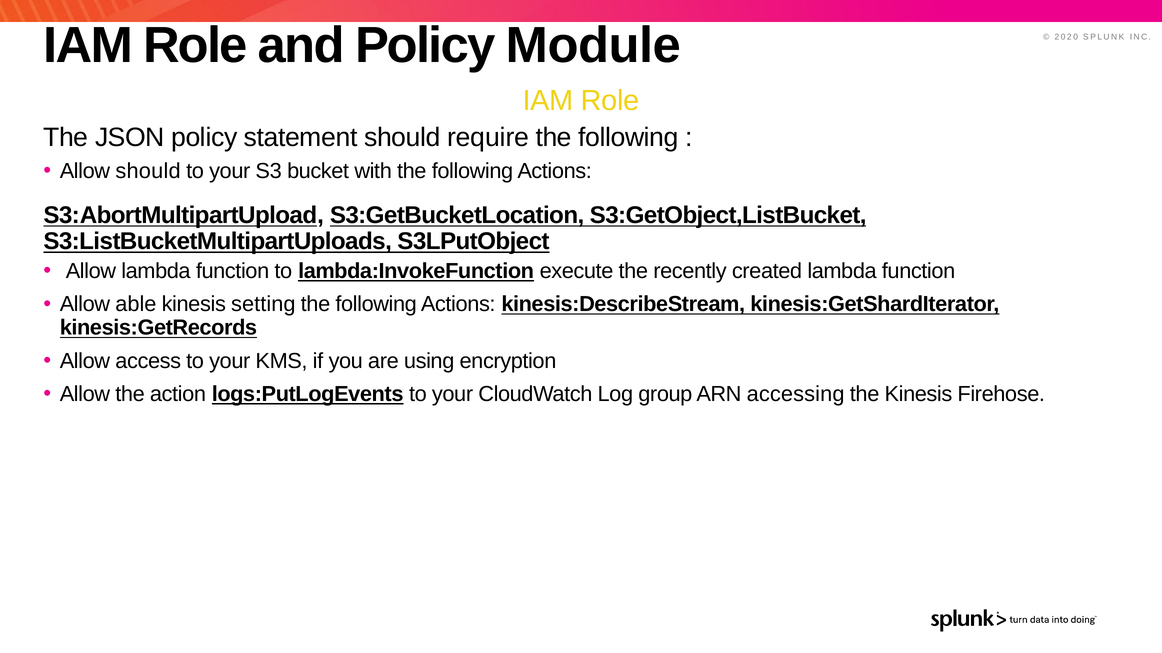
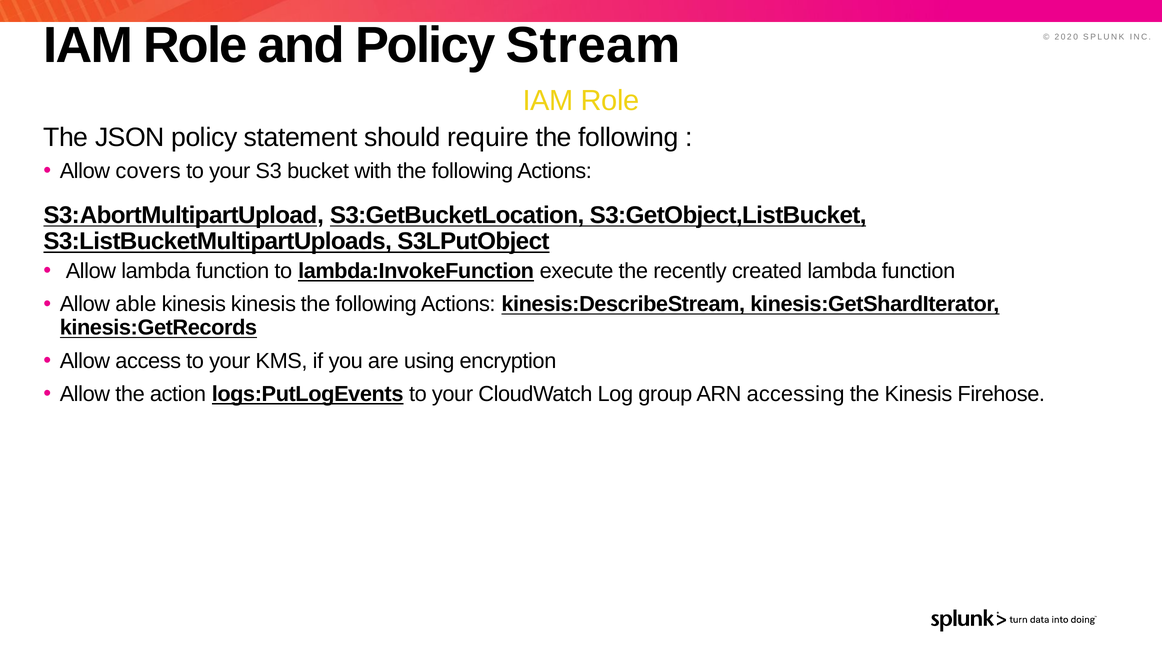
Module: Module -> Stream (593, 45)
Allow should: should -> covers (148, 171)
kinesis setting: setting -> kinesis (263, 305)
